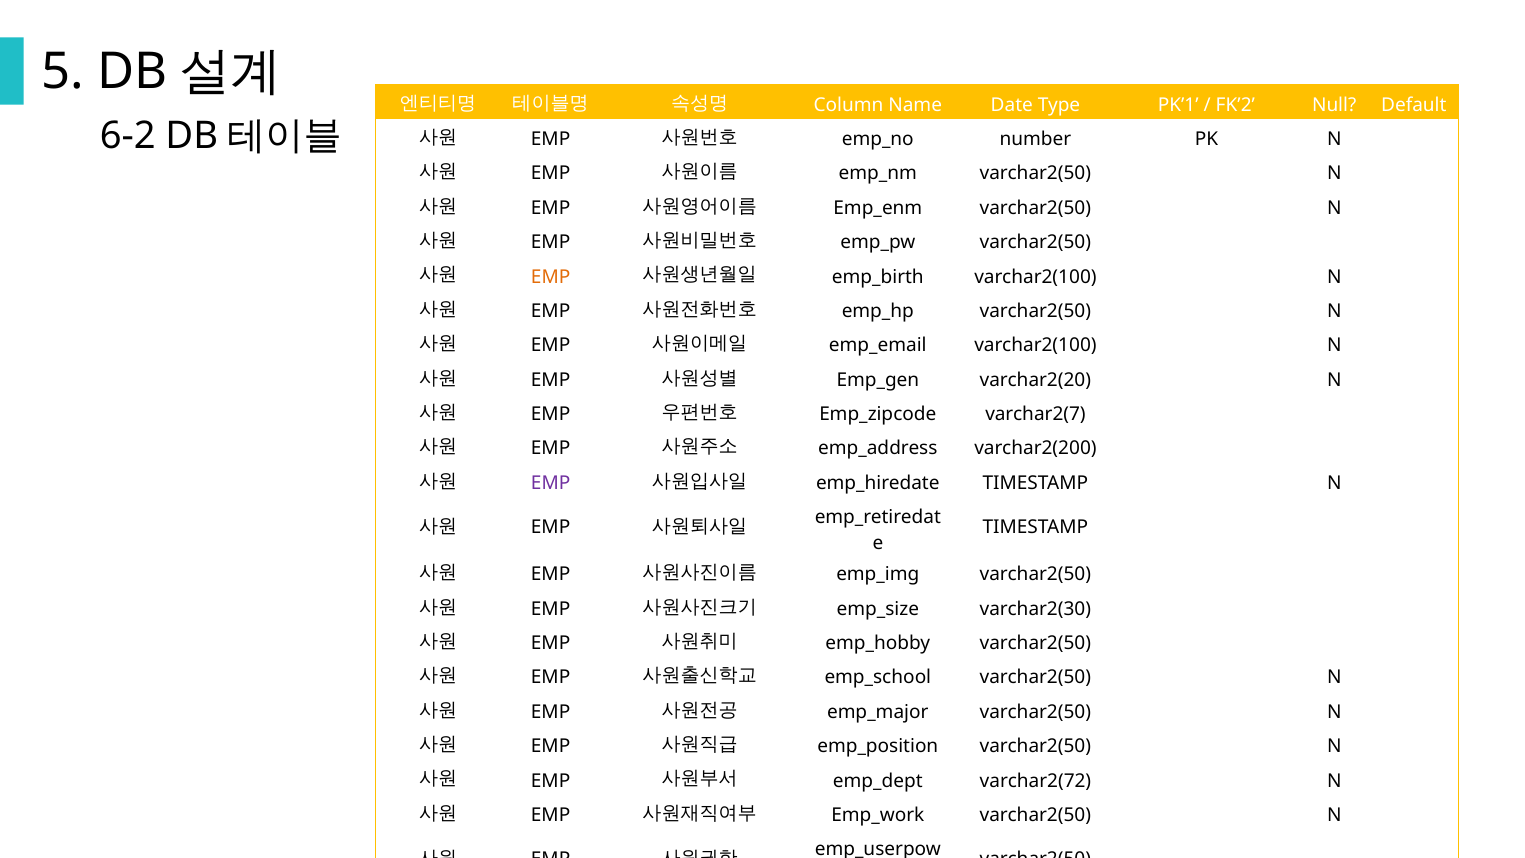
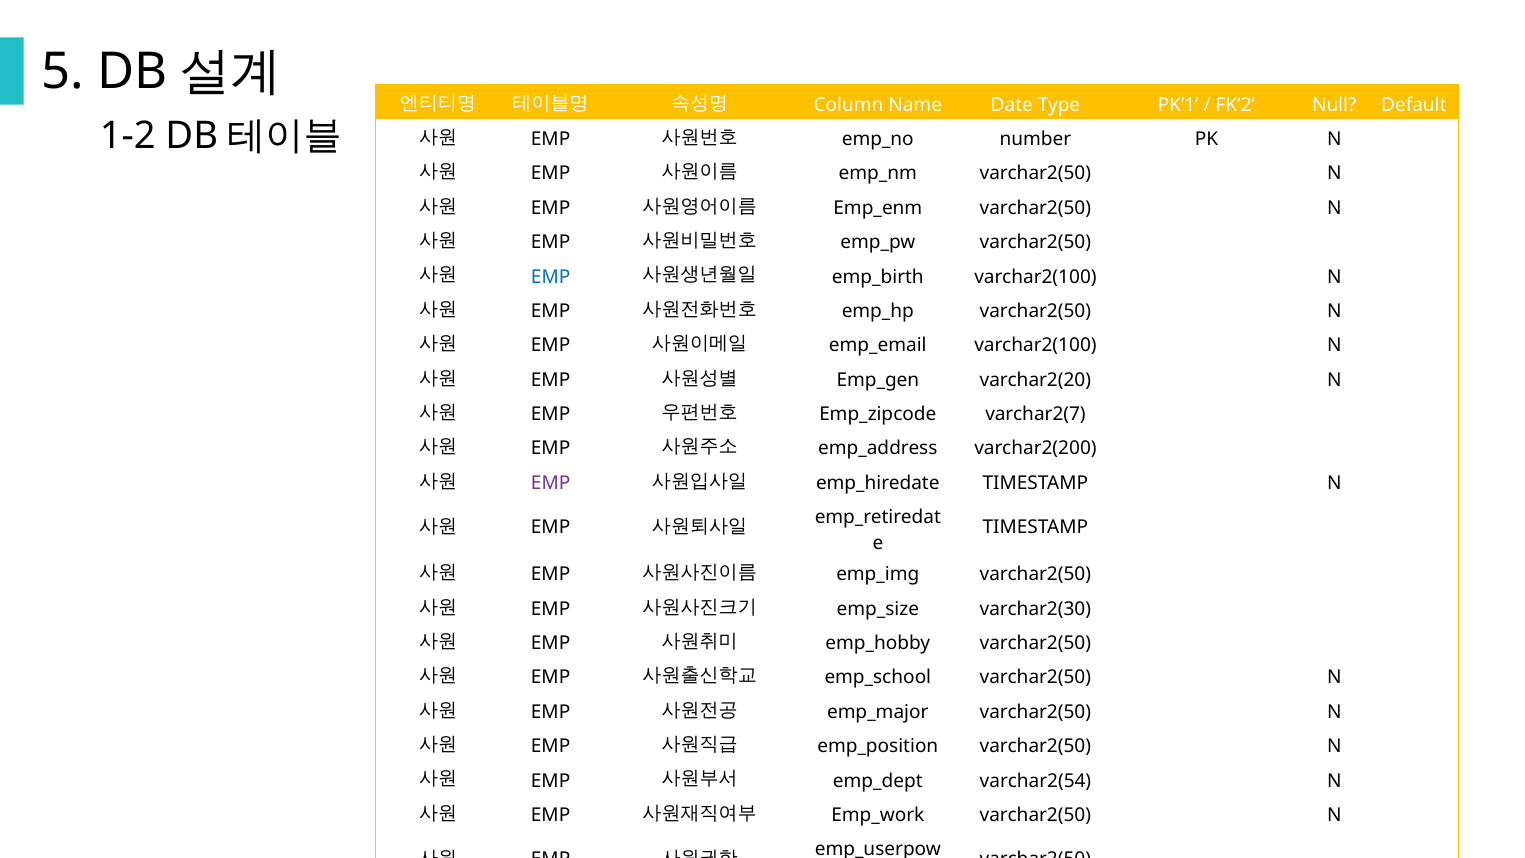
6-2: 6-2 -> 1-2 (128, 136)
EMP colour: orange -> blue (551, 277)
varchar2(72: varchar2(72 -> varchar2(54 (1035, 781)
